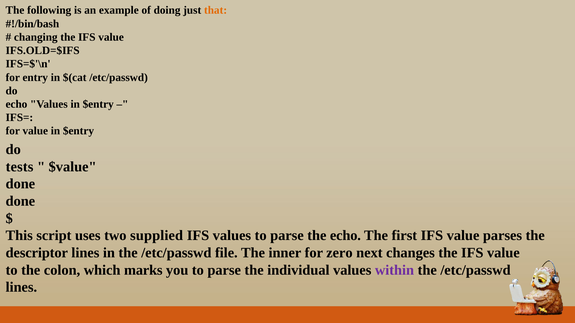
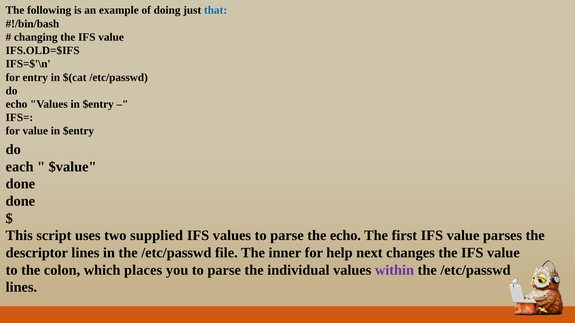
that colour: orange -> blue (216, 10)
tests: tests -> each (20, 167)
zero: zero -> help (339, 253)
marks: marks -> places (143, 270)
